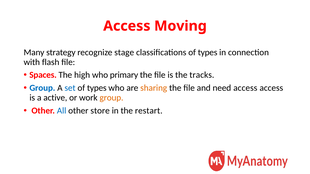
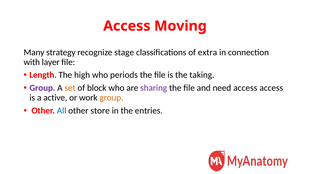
classifications of types: types -> extra (208, 52)
flash: flash -> layer (51, 62)
Spaces: Spaces -> Length (43, 75)
primary: primary -> periods (124, 75)
tracks: tracks -> taking (202, 75)
Group colour: blue -> purple (42, 88)
set colour: blue -> orange (70, 88)
types: types -> block (97, 88)
sharing colour: orange -> purple (154, 88)
restart: restart -> entries (149, 111)
